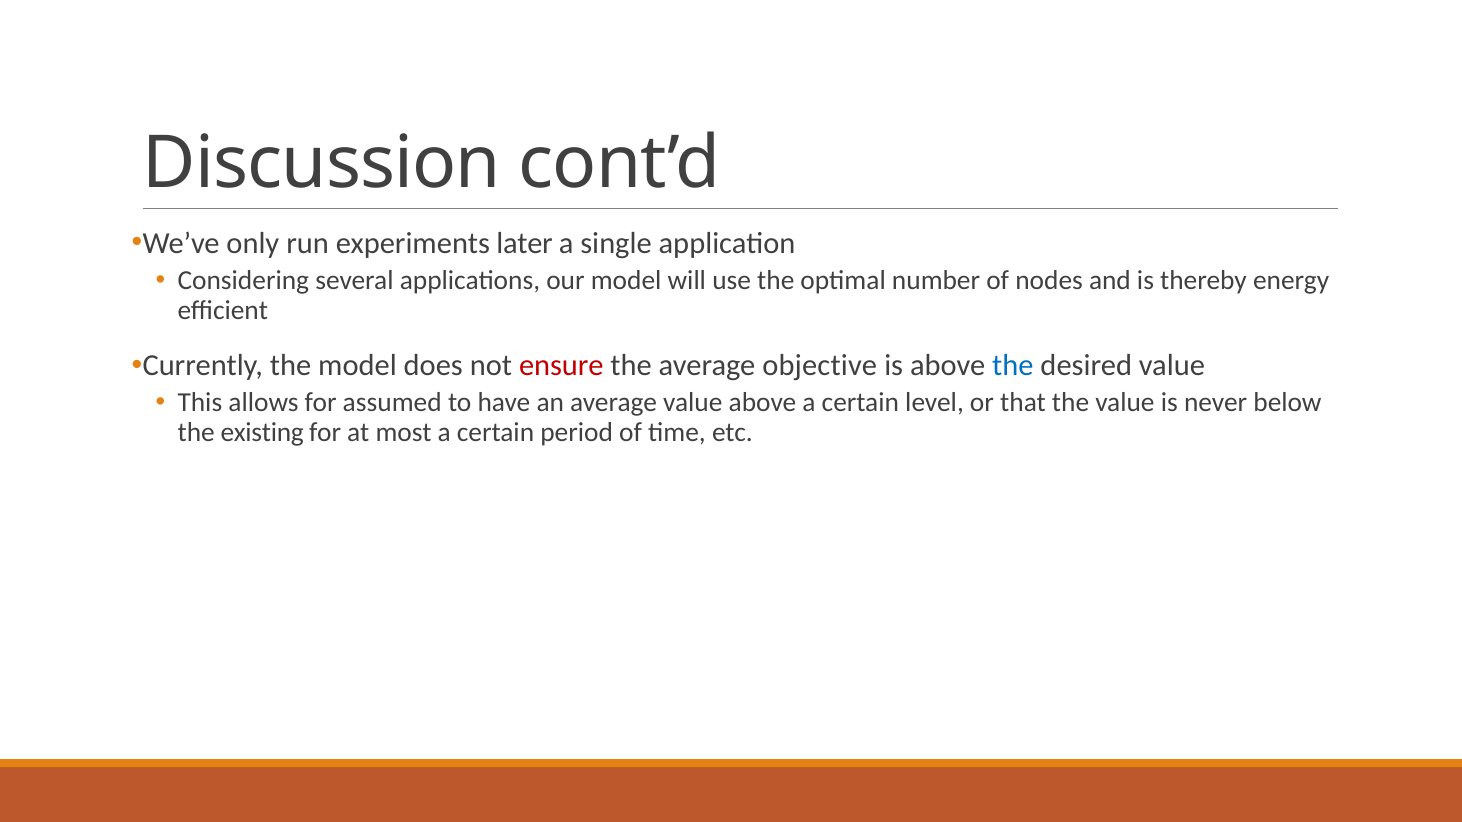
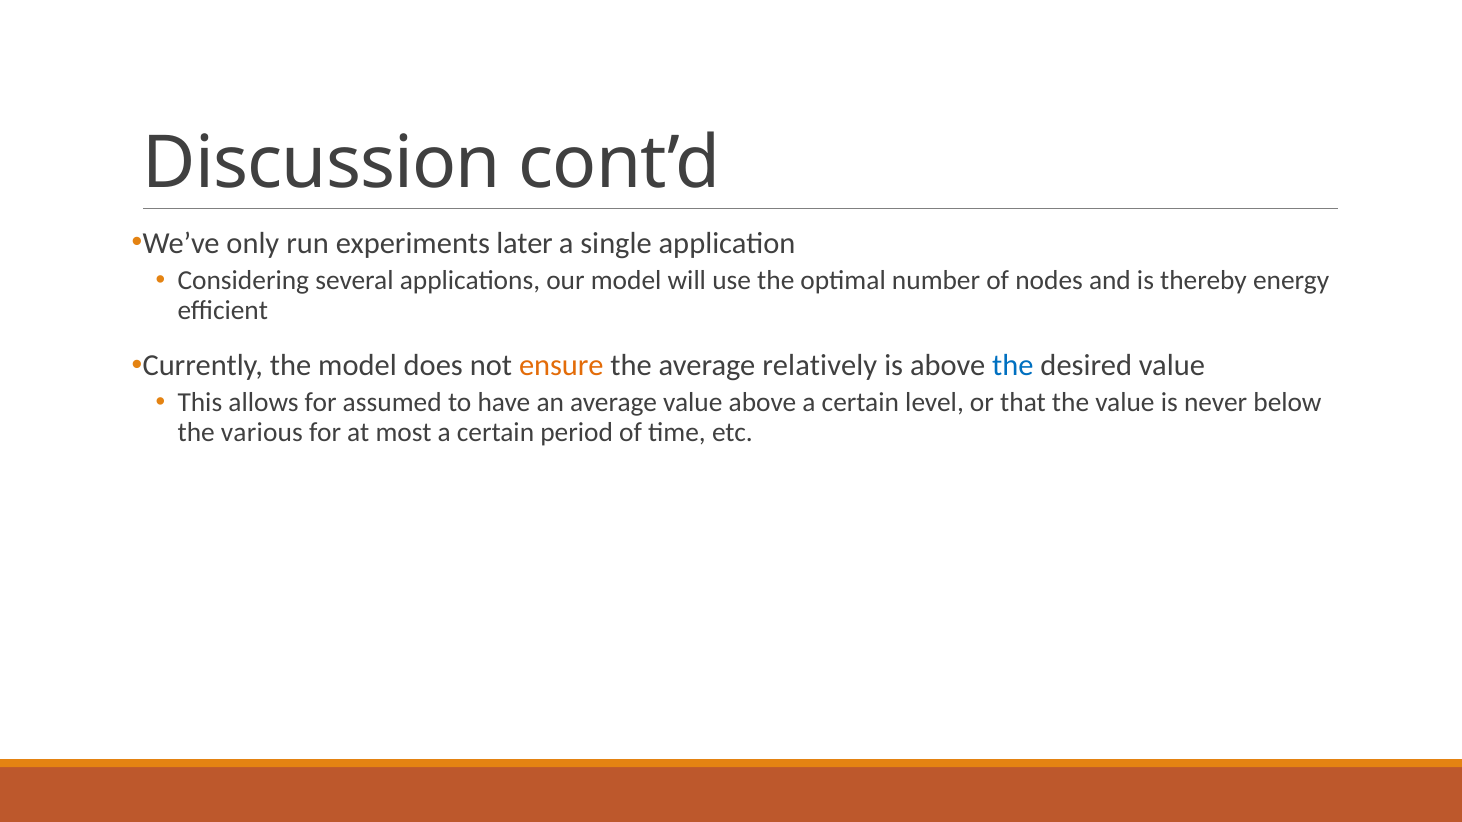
ensure colour: red -> orange (561, 366)
objective: objective -> relatively (820, 366)
existing: existing -> various (262, 433)
